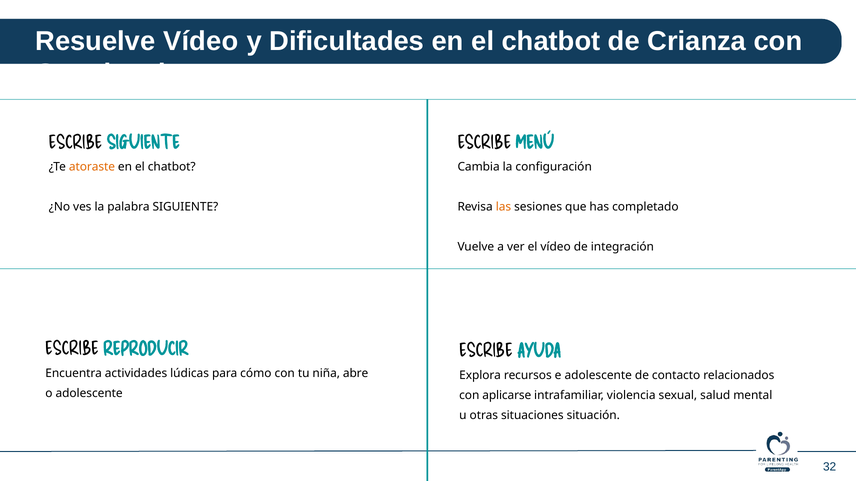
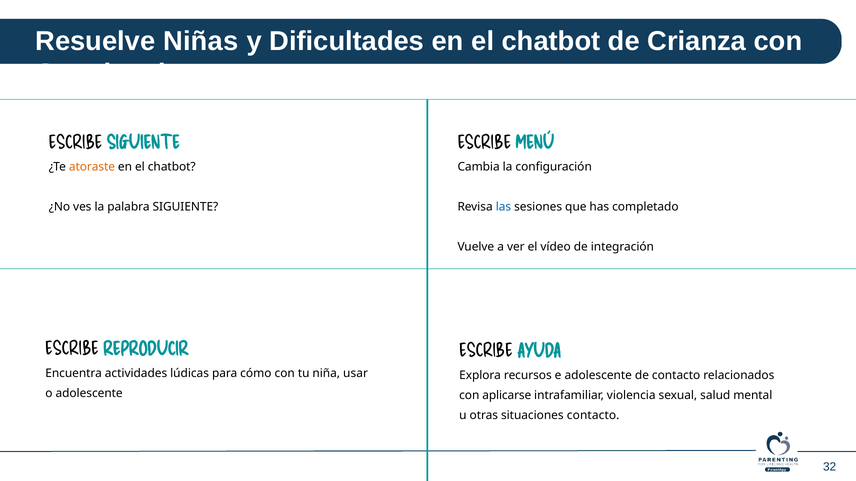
Resuelve Vídeo: Vídeo -> Niñas (201, 41)
las colour: orange -> blue (503, 207)
abre: abre -> usar (356, 374)
situaciones situación: situación -> contacto (593, 416)
